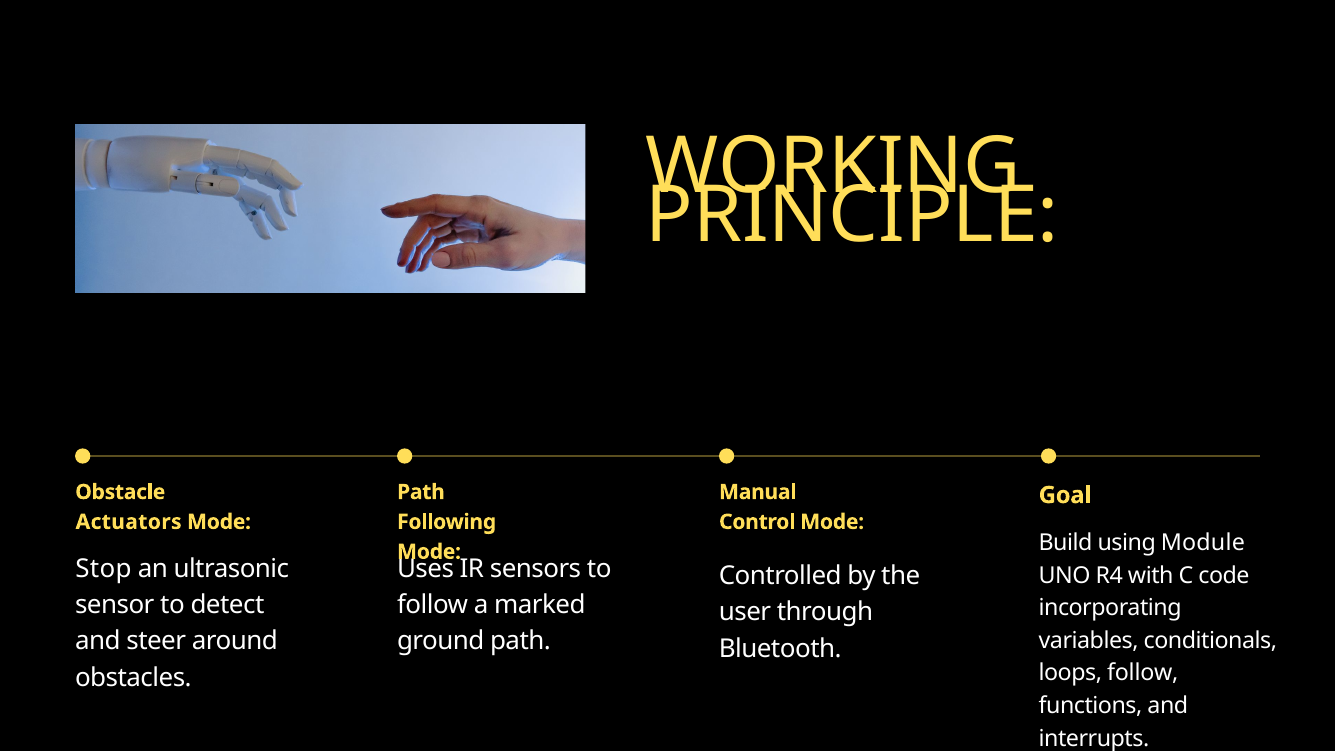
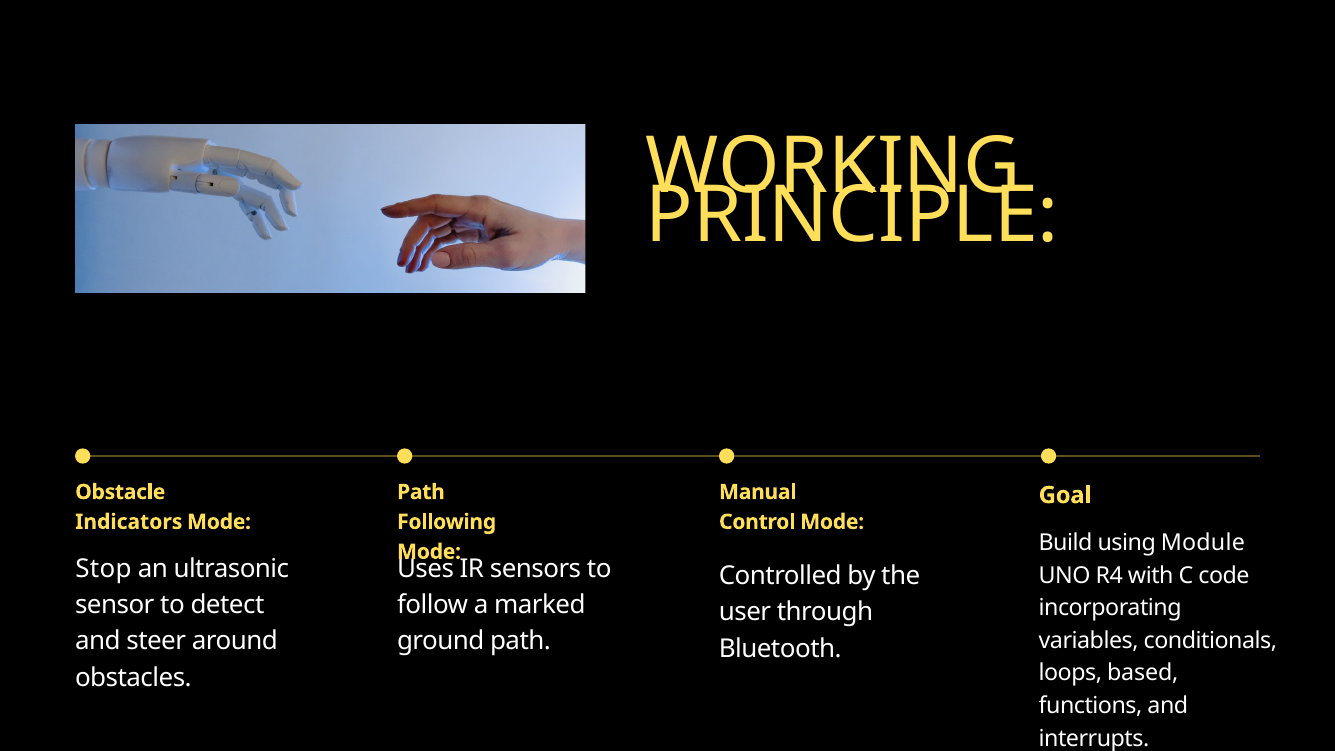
Actuators: Actuators -> Indicators (129, 522)
loops follow: follow -> based (1143, 673)
